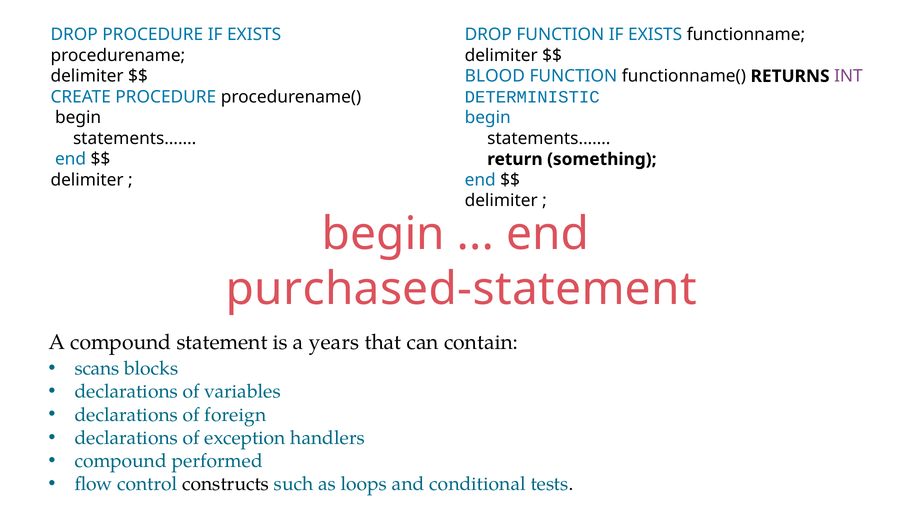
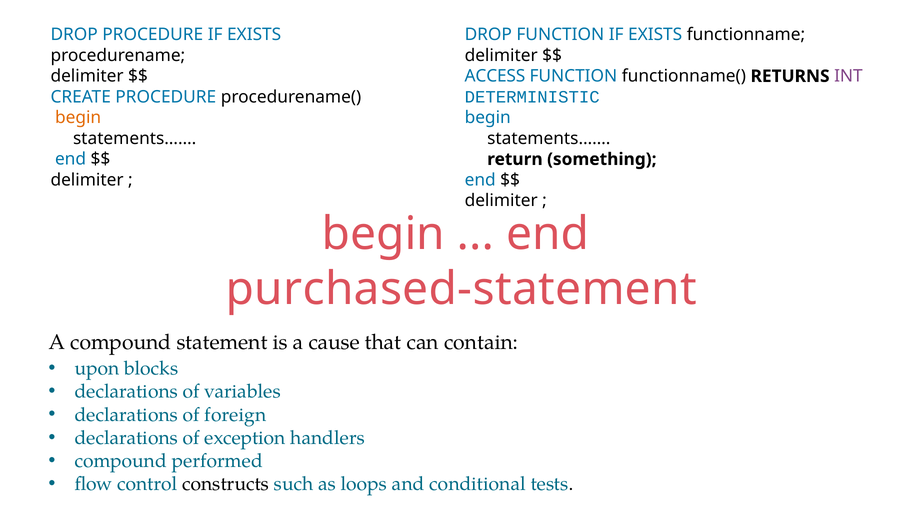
BLOOD: BLOOD -> ACCESS (495, 76)
begin colour: black -> orange (78, 118)
years: years -> cause (334, 342)
scans: scans -> upon (97, 369)
